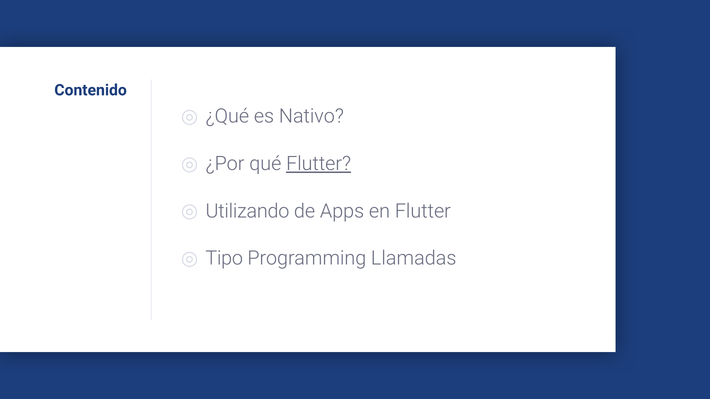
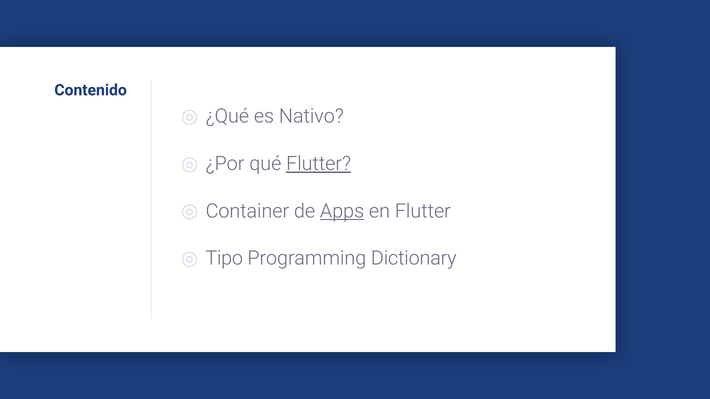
Utilizando: Utilizando -> Container (247, 211)
Apps underline: none -> present (342, 211)
Llamadas: Llamadas -> Dictionary (414, 259)
